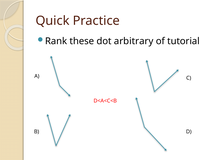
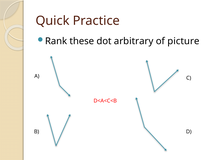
tutorial: tutorial -> picture (183, 41)
